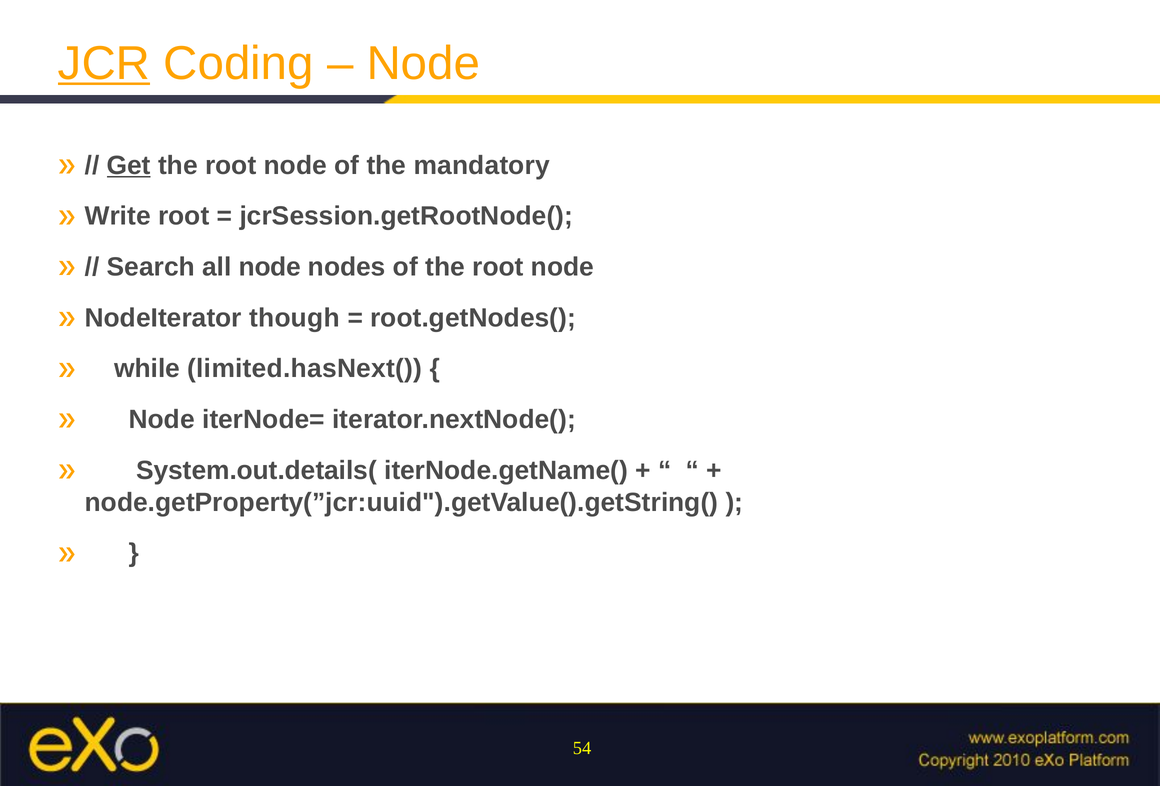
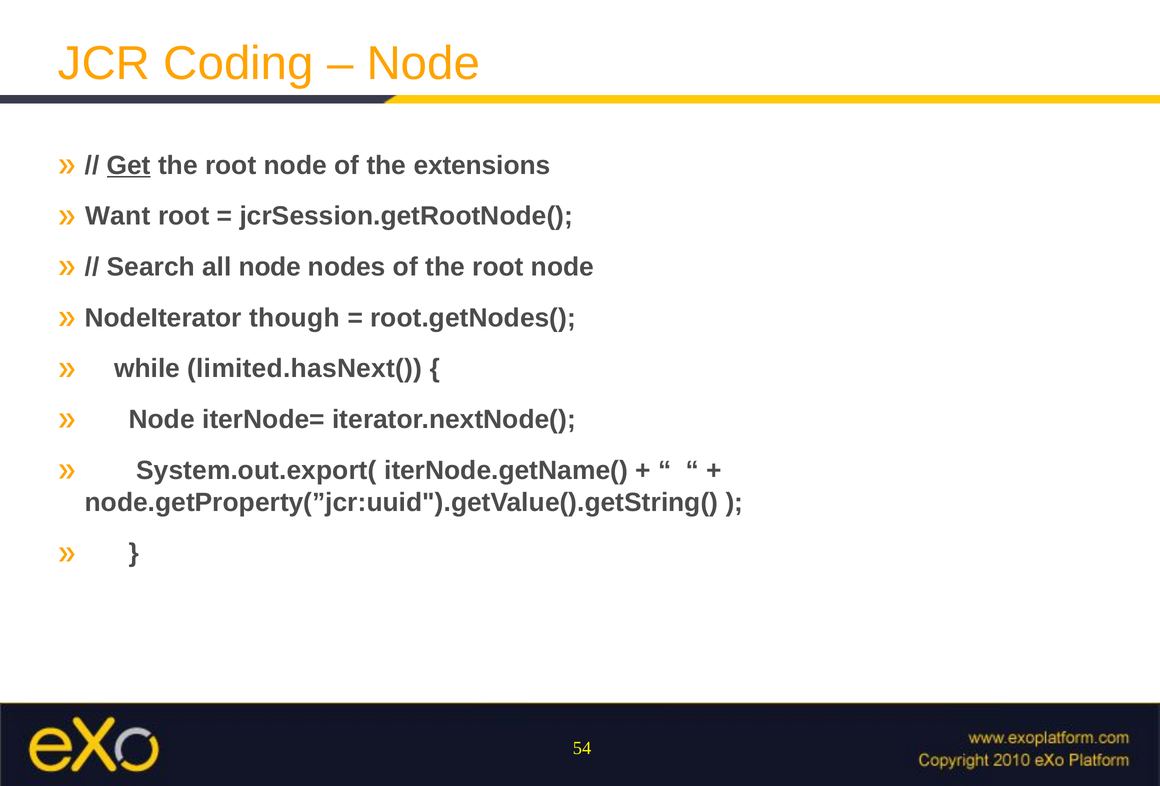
JCR underline: present -> none (104, 63)
mandatory: mandatory -> extensions (482, 165)
Write: Write -> Want (118, 216)
System.out.details(: System.out.details( -> System.out.export( (256, 470)
